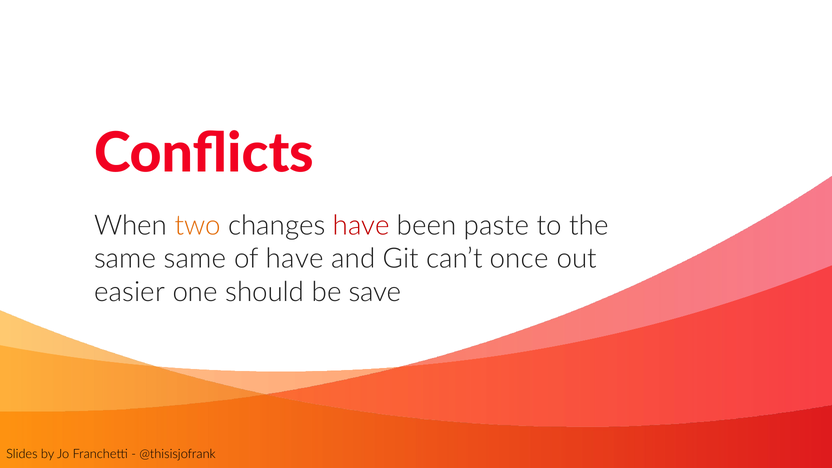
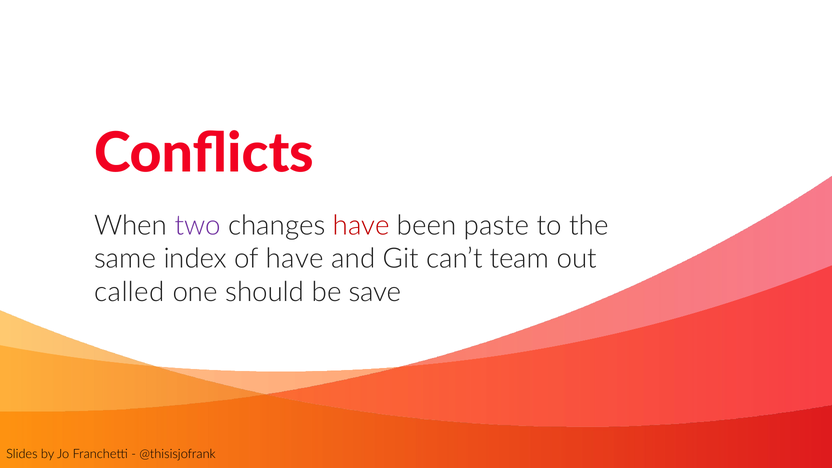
two colour: orange -> purple (198, 225)
same same: same -> index (195, 259)
once: once -> team (519, 259)
easier: easier -> called (129, 292)
